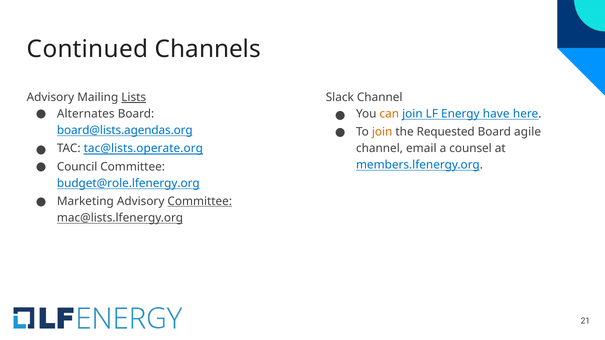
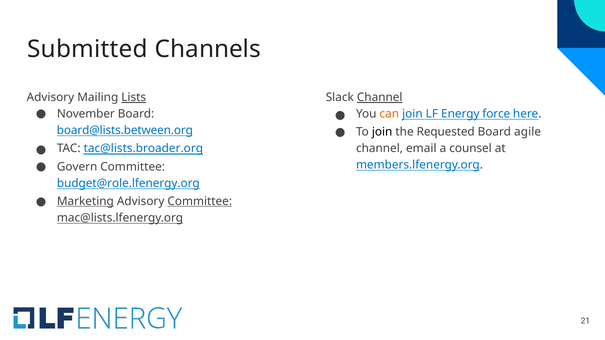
Continued: Continued -> Submitted (88, 50)
Channel underline: none -> present (380, 97)
Alternates: Alternates -> November (86, 114)
have: have -> force (496, 114)
join colour: orange -> black (382, 132)
board@lists.agendas.org: board@lists.agendas.org -> board@lists.between.org (125, 130)
tac@lists.operate.org: tac@lists.operate.org -> tac@lists.broader.org (143, 149)
Council: Council -> Govern (77, 167)
Marketing underline: none -> present (85, 202)
